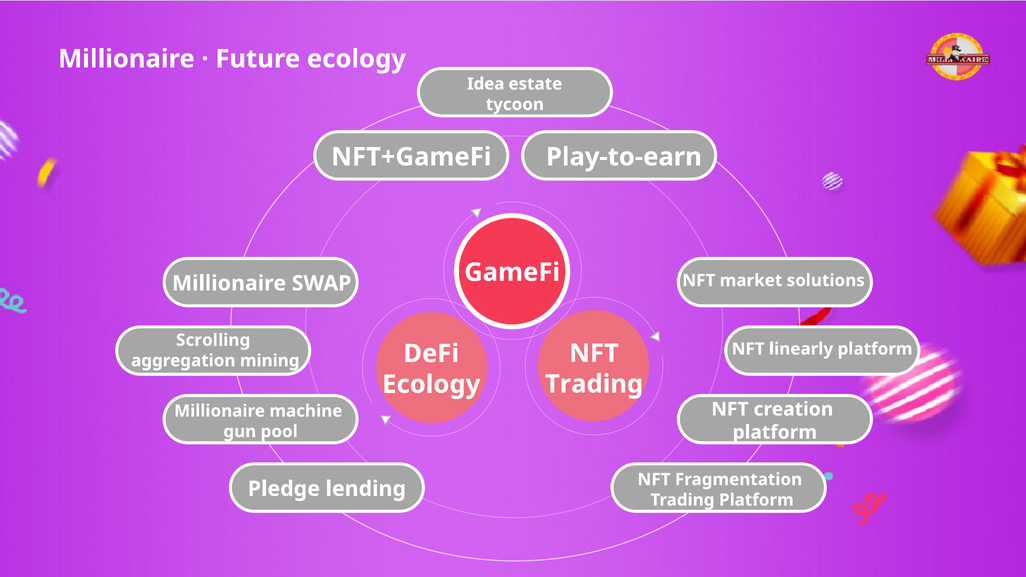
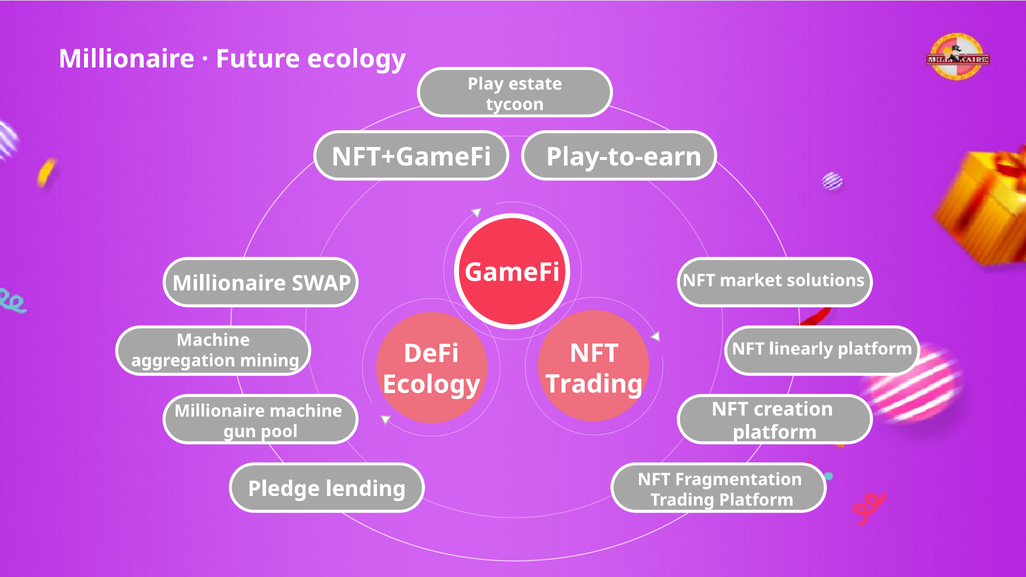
Idea: Idea -> Play (486, 84)
Scrolling: Scrolling -> Machine (213, 340)
